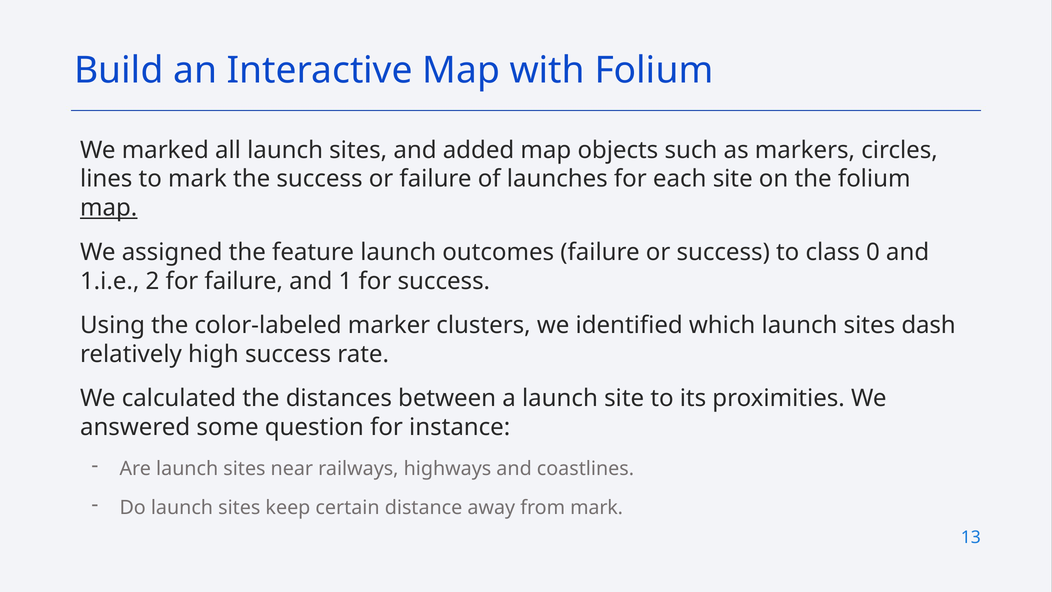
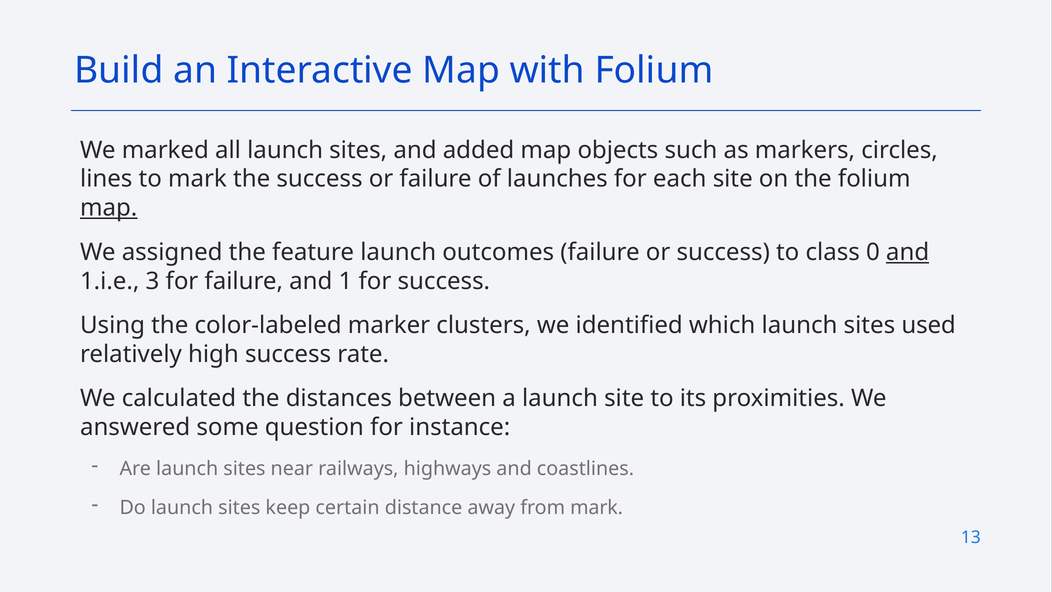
and underline: none -> present (908, 252)
2: 2 -> 3 (152, 281)
dash: dash -> used (929, 325)
